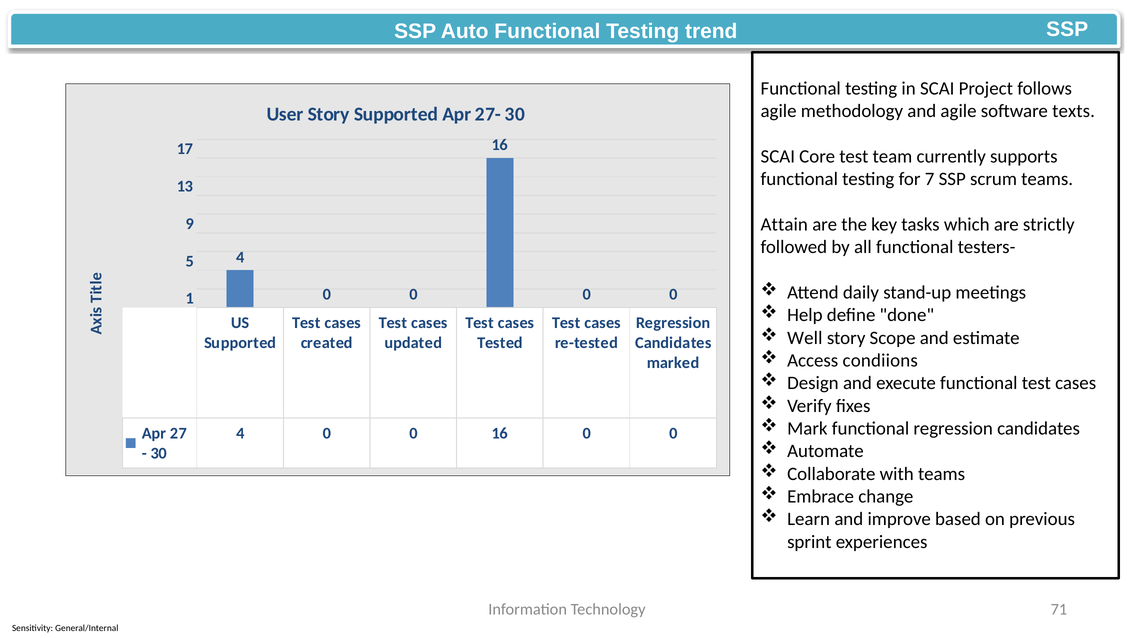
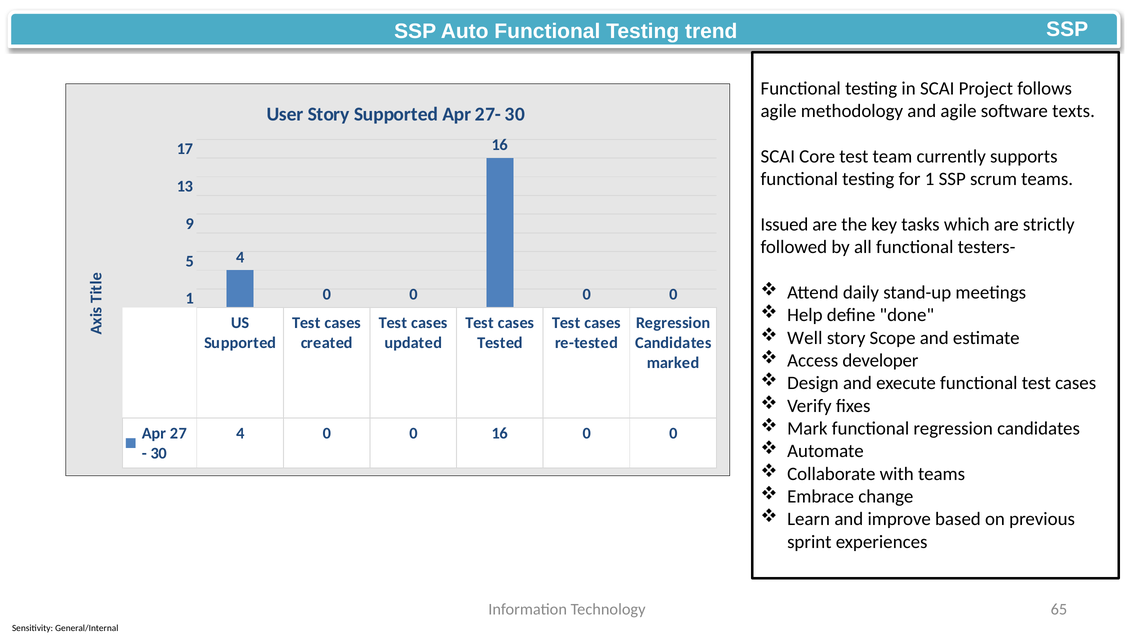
for 7: 7 -> 1 (930, 179)
Attain: Attain -> Issued (784, 225)
condiions: condiions -> developer (880, 361)
71: 71 -> 65 (1059, 610)
